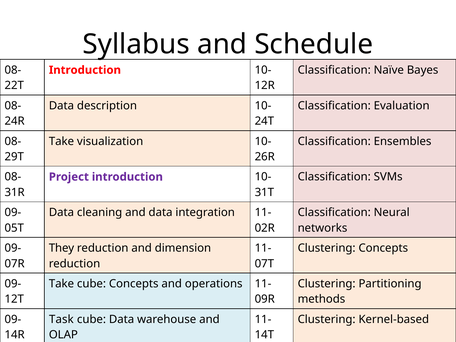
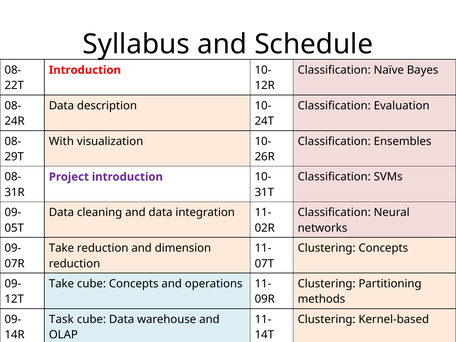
Take: Take -> With (61, 141)
They: They -> Take (61, 248)
